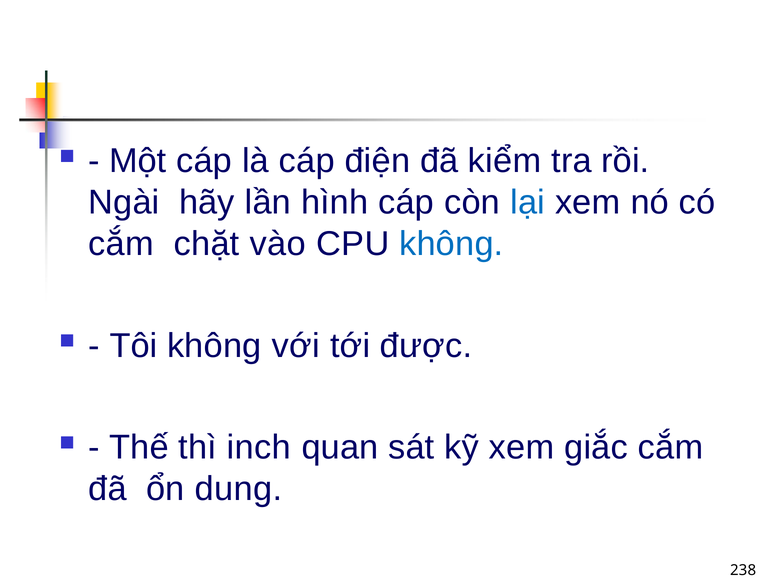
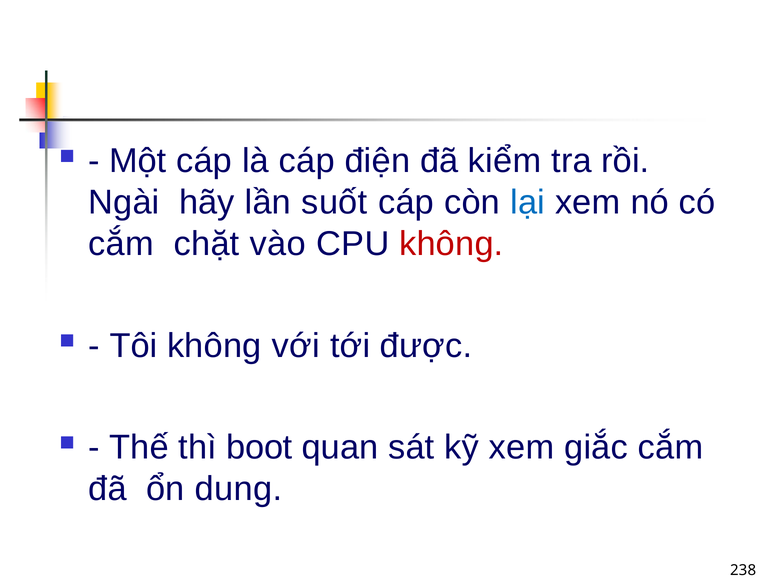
hình: hình -> suốt (334, 202)
không colour: blue -> red (451, 244)
inch: inch -> boot (259, 447)
